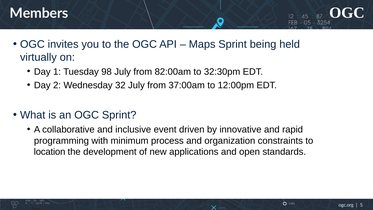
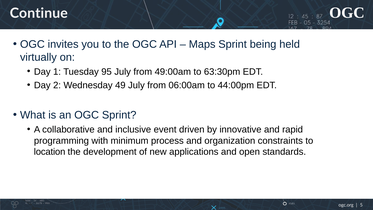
Members: Members -> Continue (39, 13)
98: 98 -> 95 (107, 72)
82:00am: 82:00am -> 49:00am (173, 72)
32:30pm: 32:30pm -> 63:30pm (222, 72)
32: 32 -> 49 (120, 85)
37:00am: 37:00am -> 06:00am (187, 85)
12:00pm: 12:00pm -> 44:00pm (236, 85)
